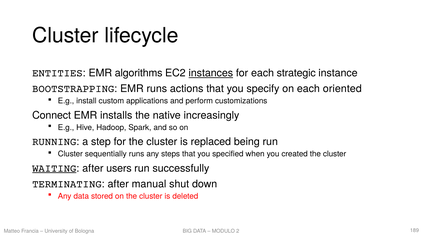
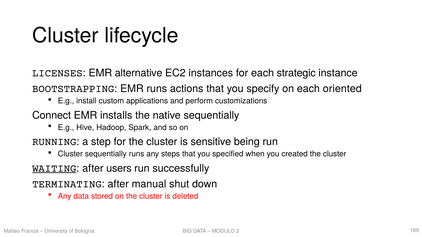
ENTITIES: ENTITIES -> LICENSES (57, 73)
algorithms: algorithms -> alternative (139, 73)
instances underline: present -> none (211, 73)
native increasingly: increasingly -> sequentially (211, 115)
replaced: replaced -> sensitive (211, 142)
